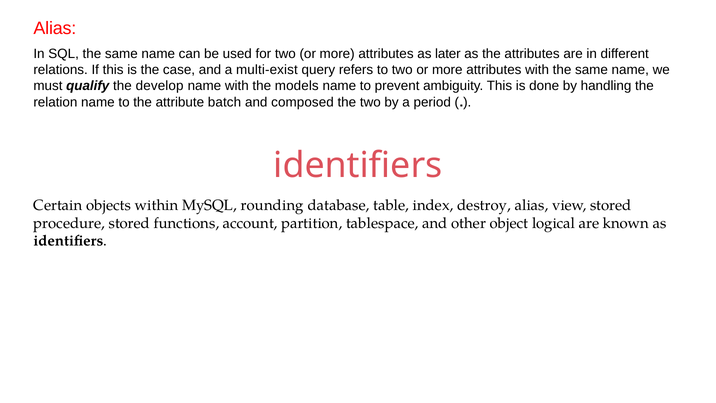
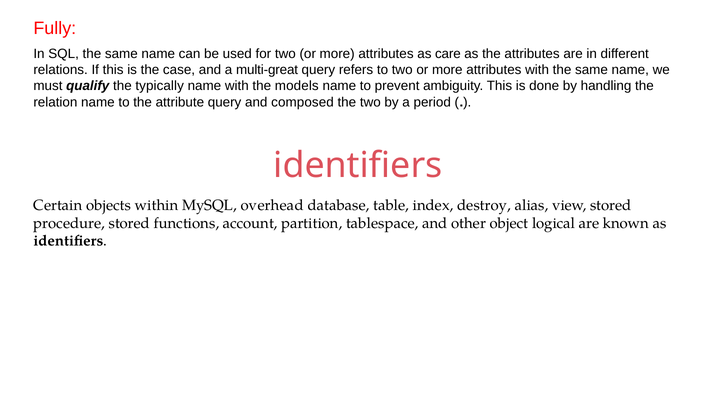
Alias: Alias -> Fully (55, 28)
later: later -> care (448, 54)
multi-exist: multi-exist -> multi-great (267, 70)
develop: develop -> typically (160, 86)
attribute batch: batch -> query (225, 102)
rounding: rounding -> overhead (272, 205)
